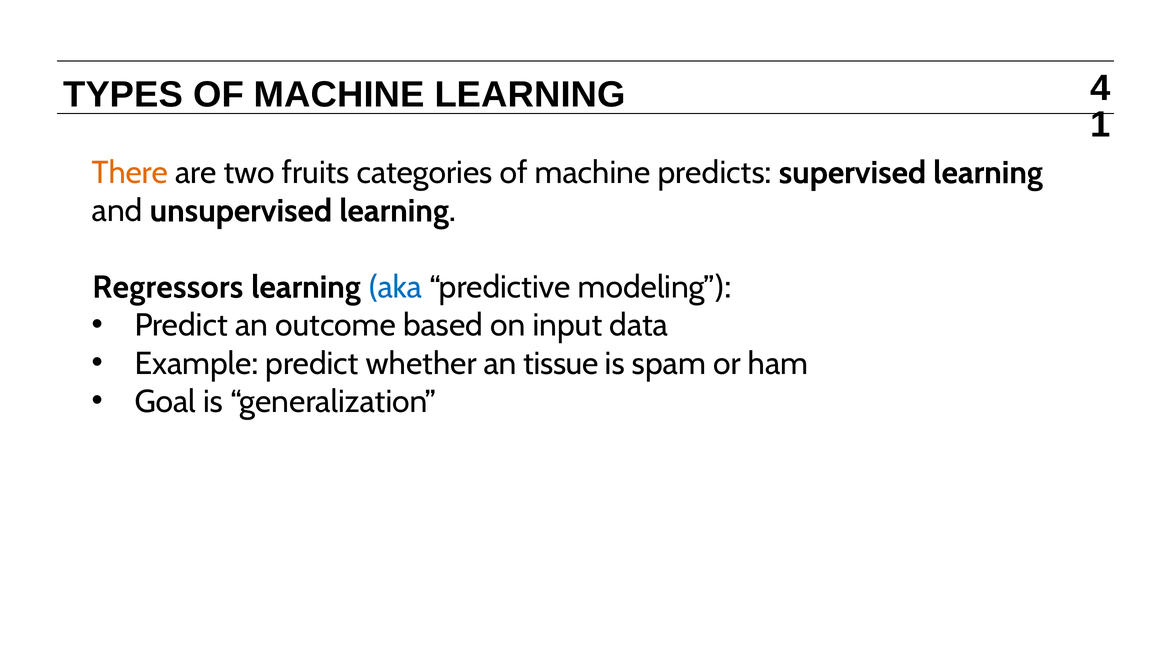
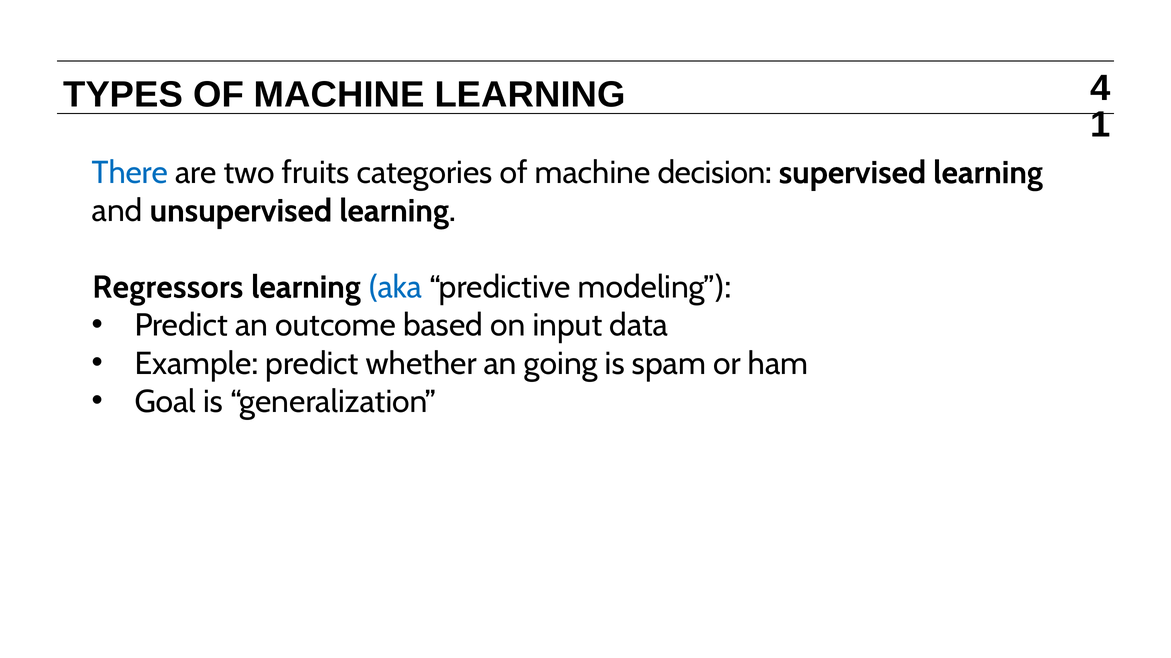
There colour: orange -> blue (130, 173)
predicts: predicts -> decision (715, 173)
tissue: tissue -> going (561, 363)
